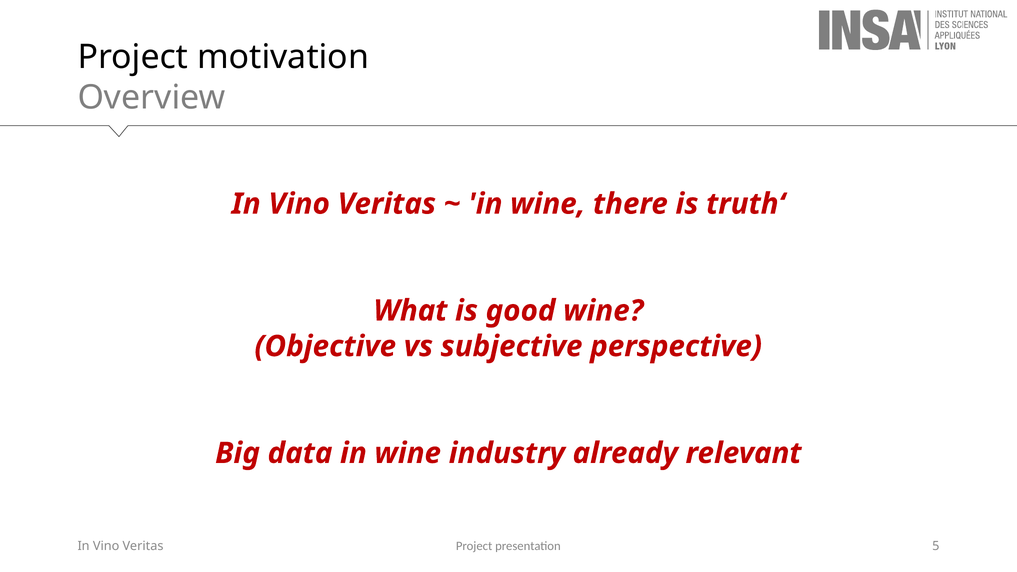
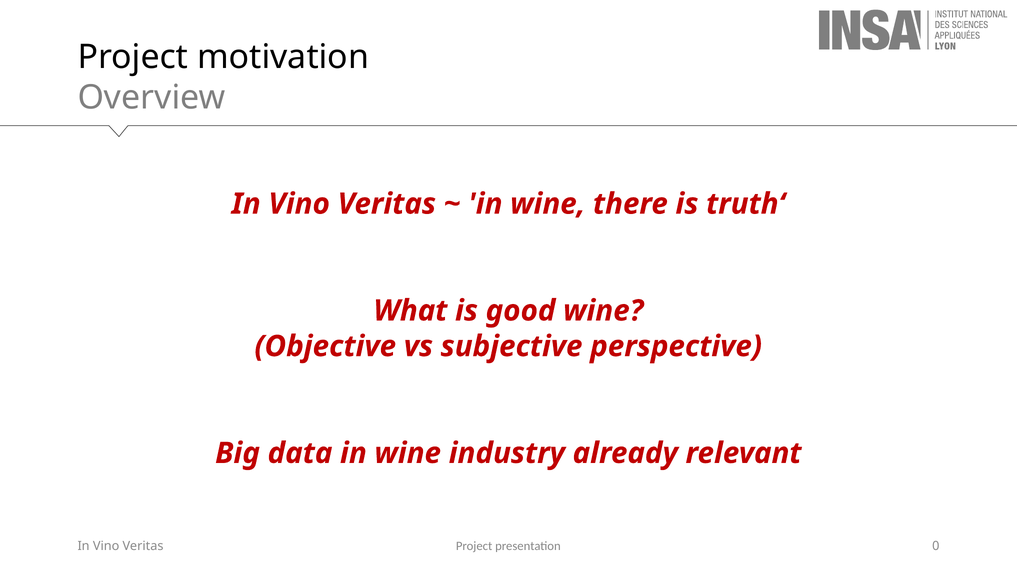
5: 5 -> 0 (936, 546)
